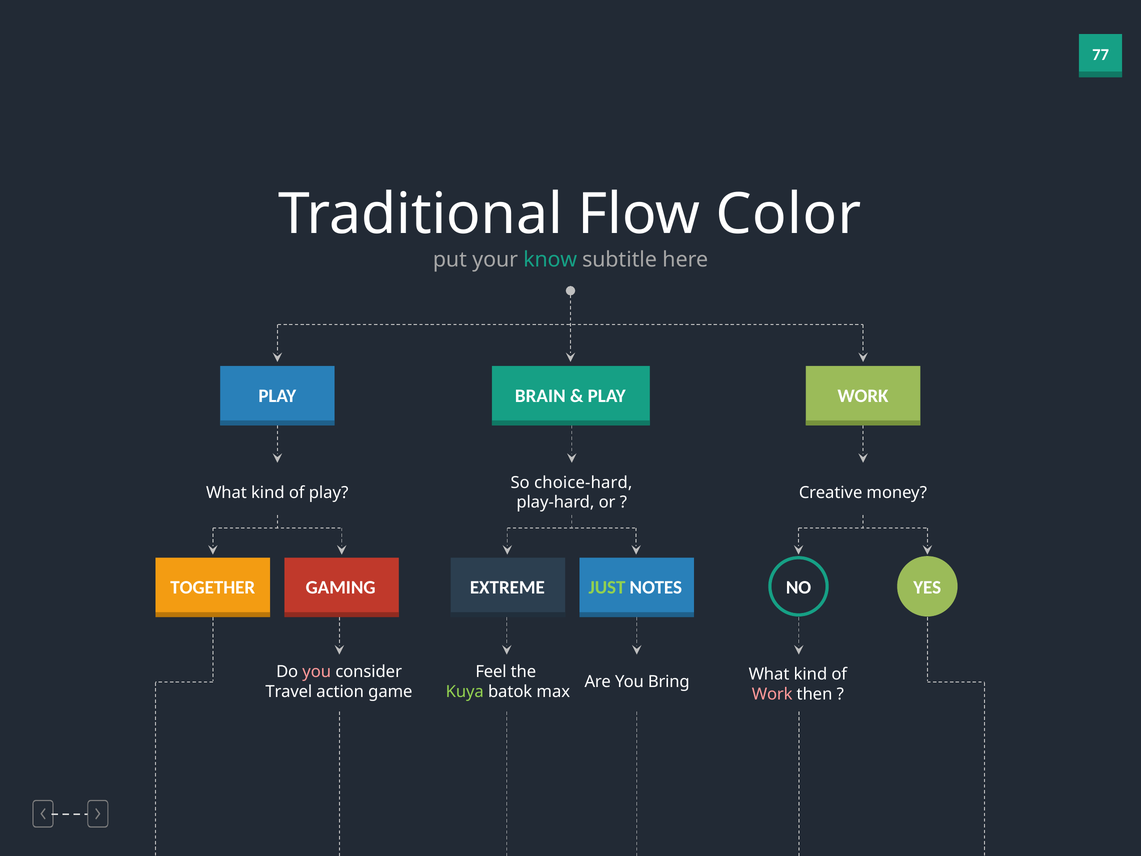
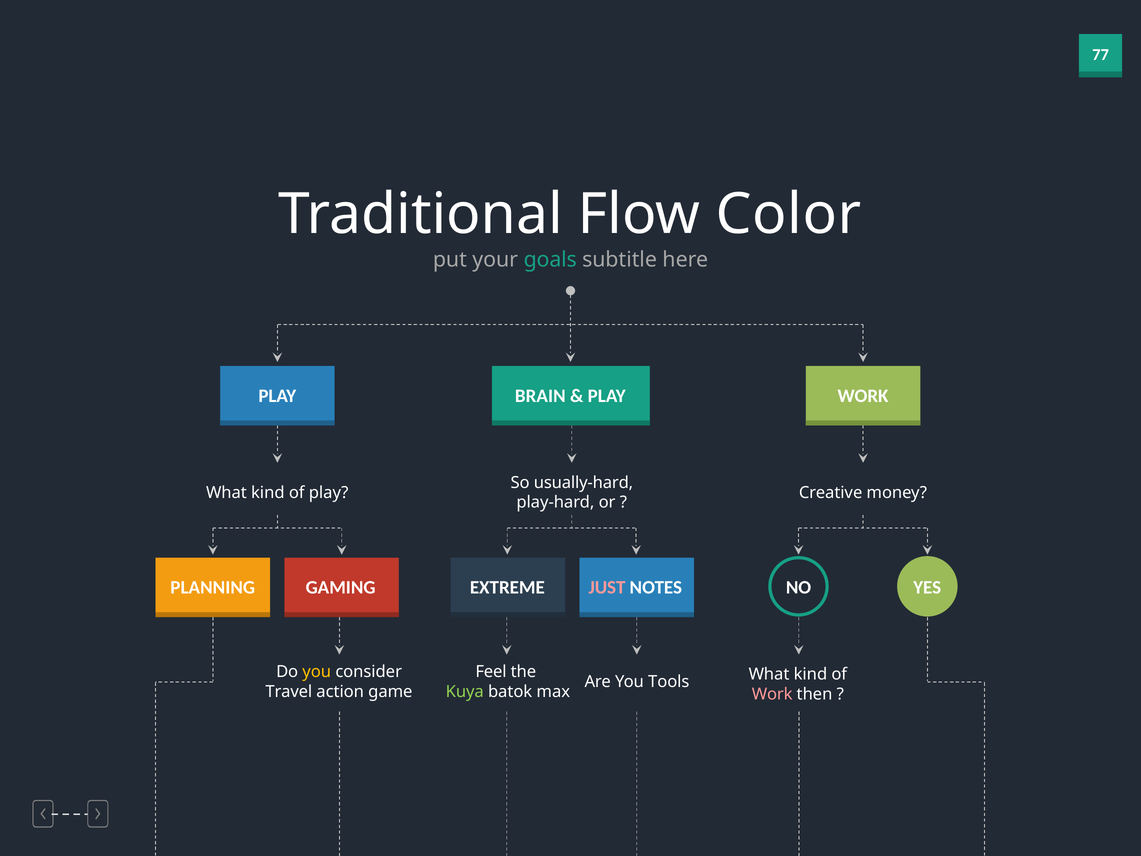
know: know -> goals (550, 260)
choice-hard: choice-hard -> usually-hard (583, 482)
TOGETHER: TOGETHER -> PLANNING (213, 587)
JUST colour: light green -> pink (607, 587)
you colour: pink -> yellow (317, 671)
Bring: Bring -> Tools (669, 681)
